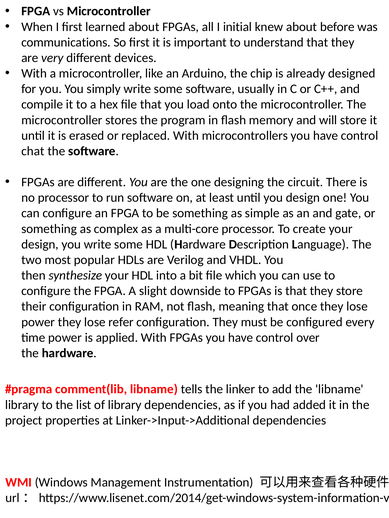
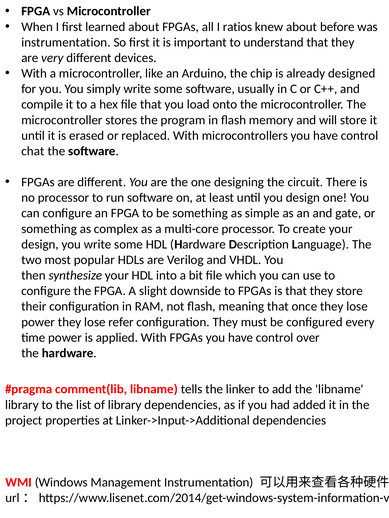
initial: initial -> ratios (238, 27)
communications: communications -> instrumentation (66, 42)
